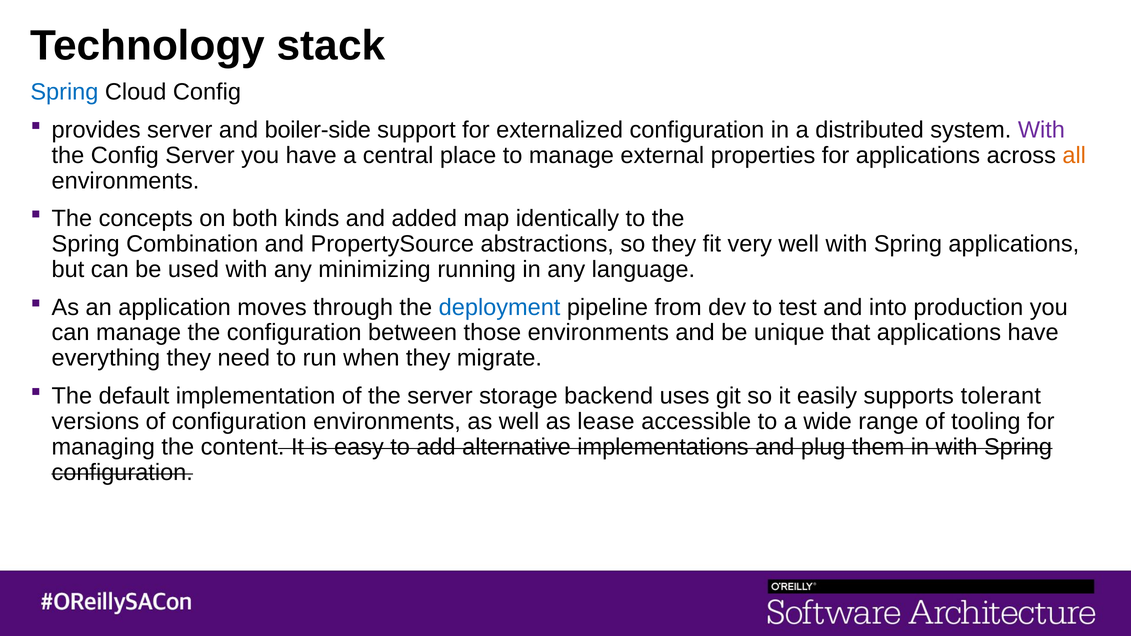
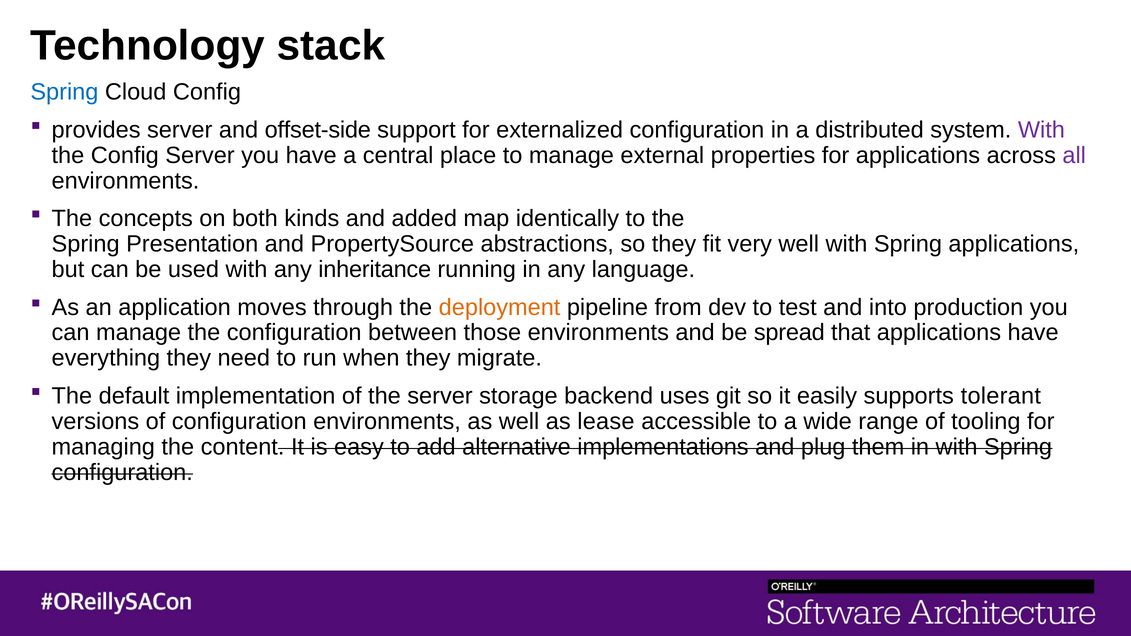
boiler-side: boiler-side -> offset-side (318, 130)
all colour: orange -> purple (1074, 155)
Combination: Combination -> Presentation (192, 244)
minimizing: minimizing -> inheritance (375, 270)
deployment colour: blue -> orange (500, 307)
unique: unique -> spread (789, 333)
